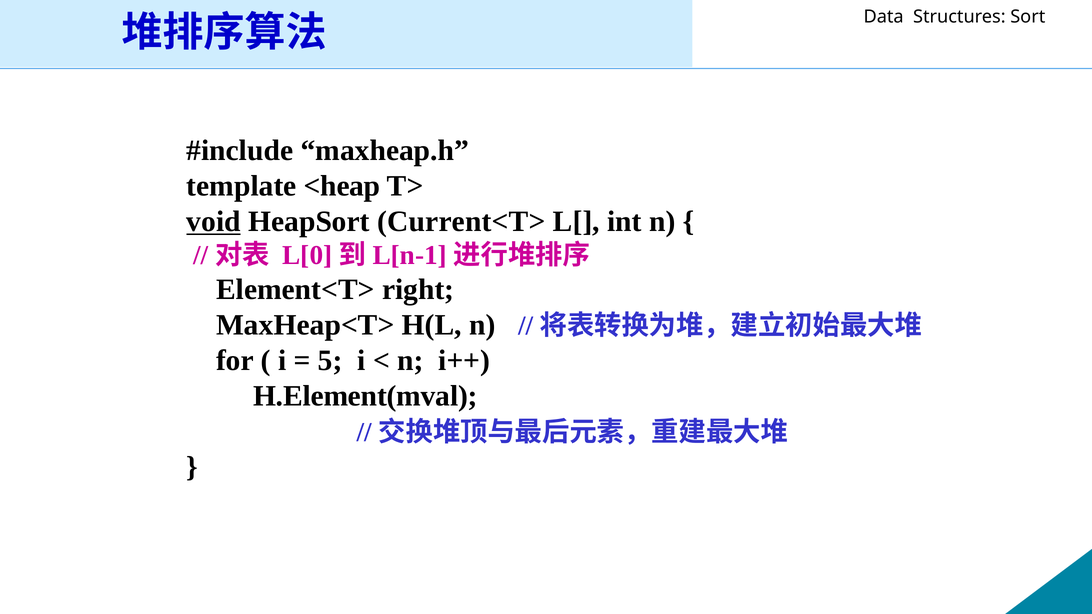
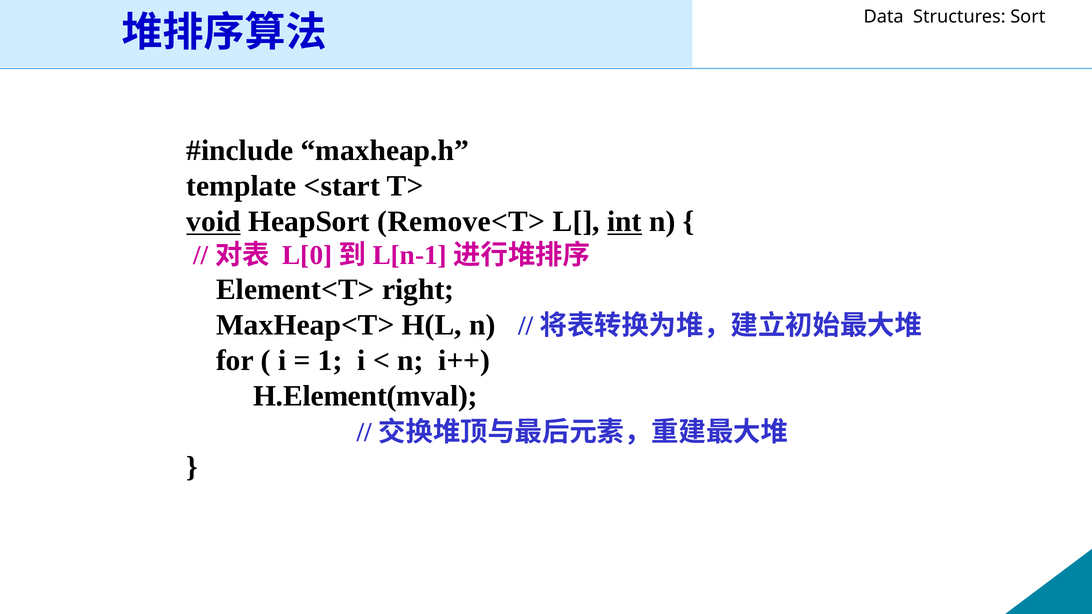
<heap: <heap -> <start (342, 186)
Current<T>: Current<T> -> Remove<T> (461, 222)
int underline: none -> present (625, 222)
5: 5 -> 1 (330, 361)
